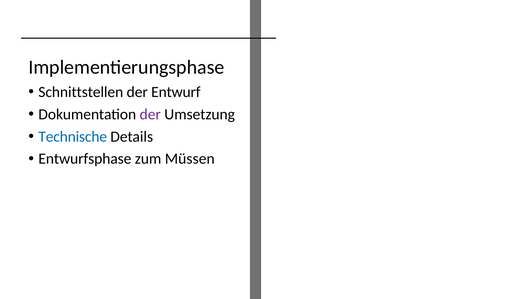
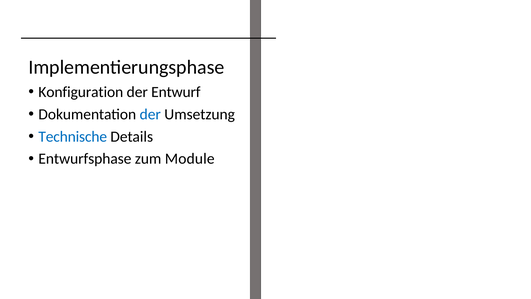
Schnittstellen: Schnittstellen -> Konfiguration (81, 92)
der colour: purple -> blue (150, 114)
Müssen: Müssen -> Module (190, 159)
